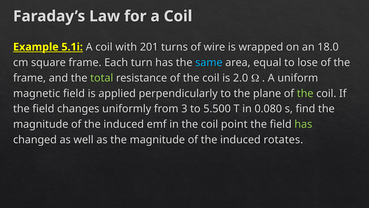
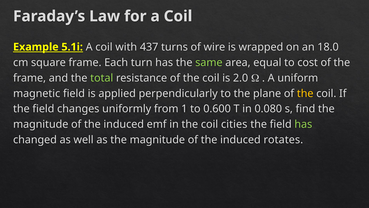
201: 201 -> 437 (149, 47)
same colour: light blue -> light green (209, 62)
lose: lose -> cost (308, 62)
the colour: light green -> yellow (305, 93)
3: 3 -> 1 (184, 109)
5.500: 5.500 -> 0.600 (217, 109)
point: point -> cities (234, 124)
